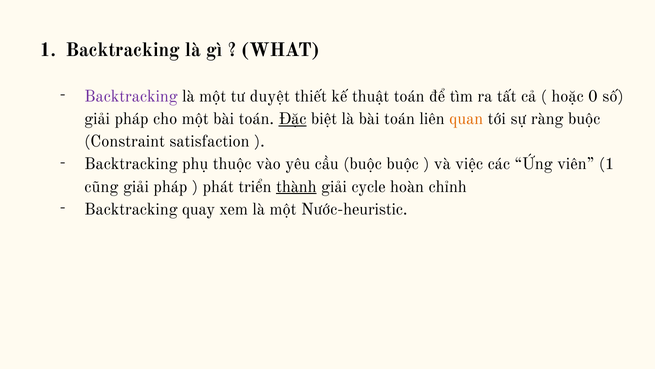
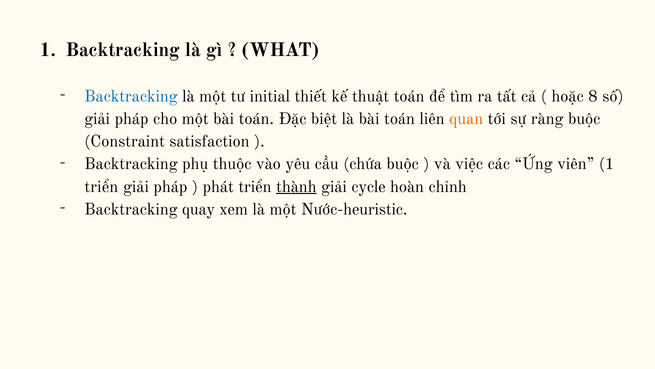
Backtracking colour: purple -> blue (131, 96)
duyệt: duyệt -> initial (270, 96)
0: 0 -> 8 (593, 96)
Đặc underline: present -> none (293, 119)
cầu buộc: buộc -> chứa (363, 164)
cũng: cũng -> triển (101, 186)
